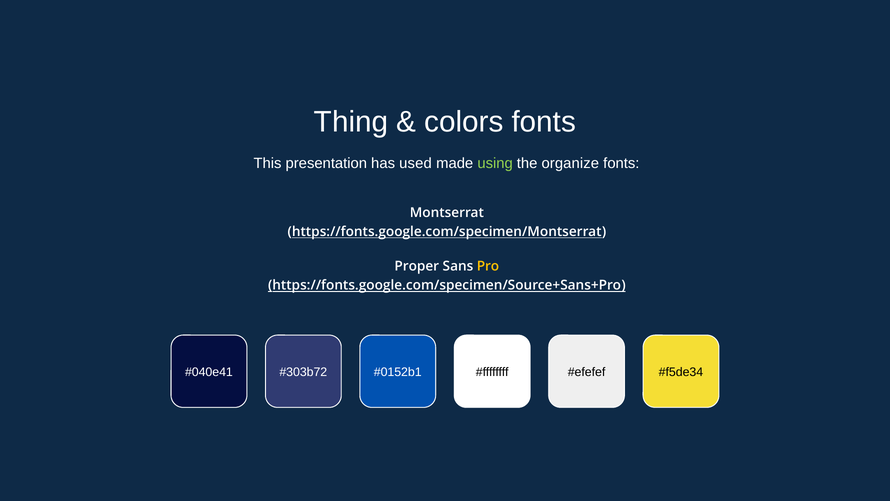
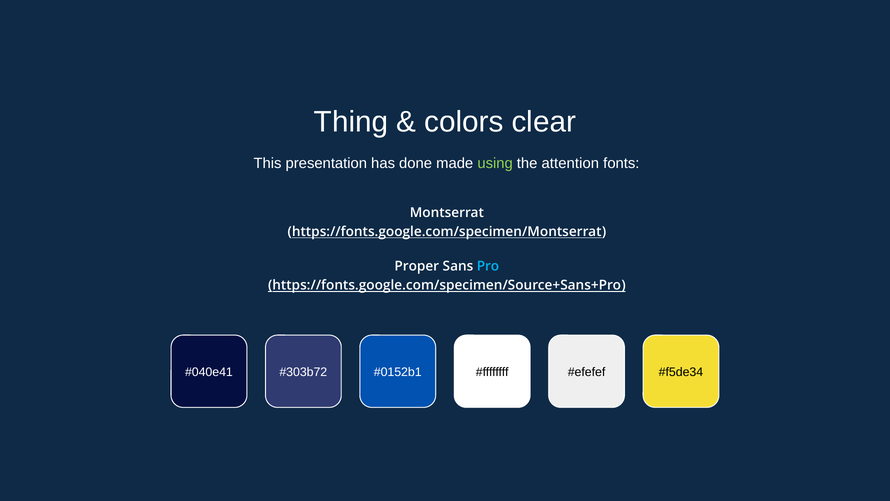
colors fonts: fonts -> clear (544, 122)
used: used -> done (416, 163)
organize: organize -> attention (570, 163)
Pro colour: yellow -> light blue (488, 266)
